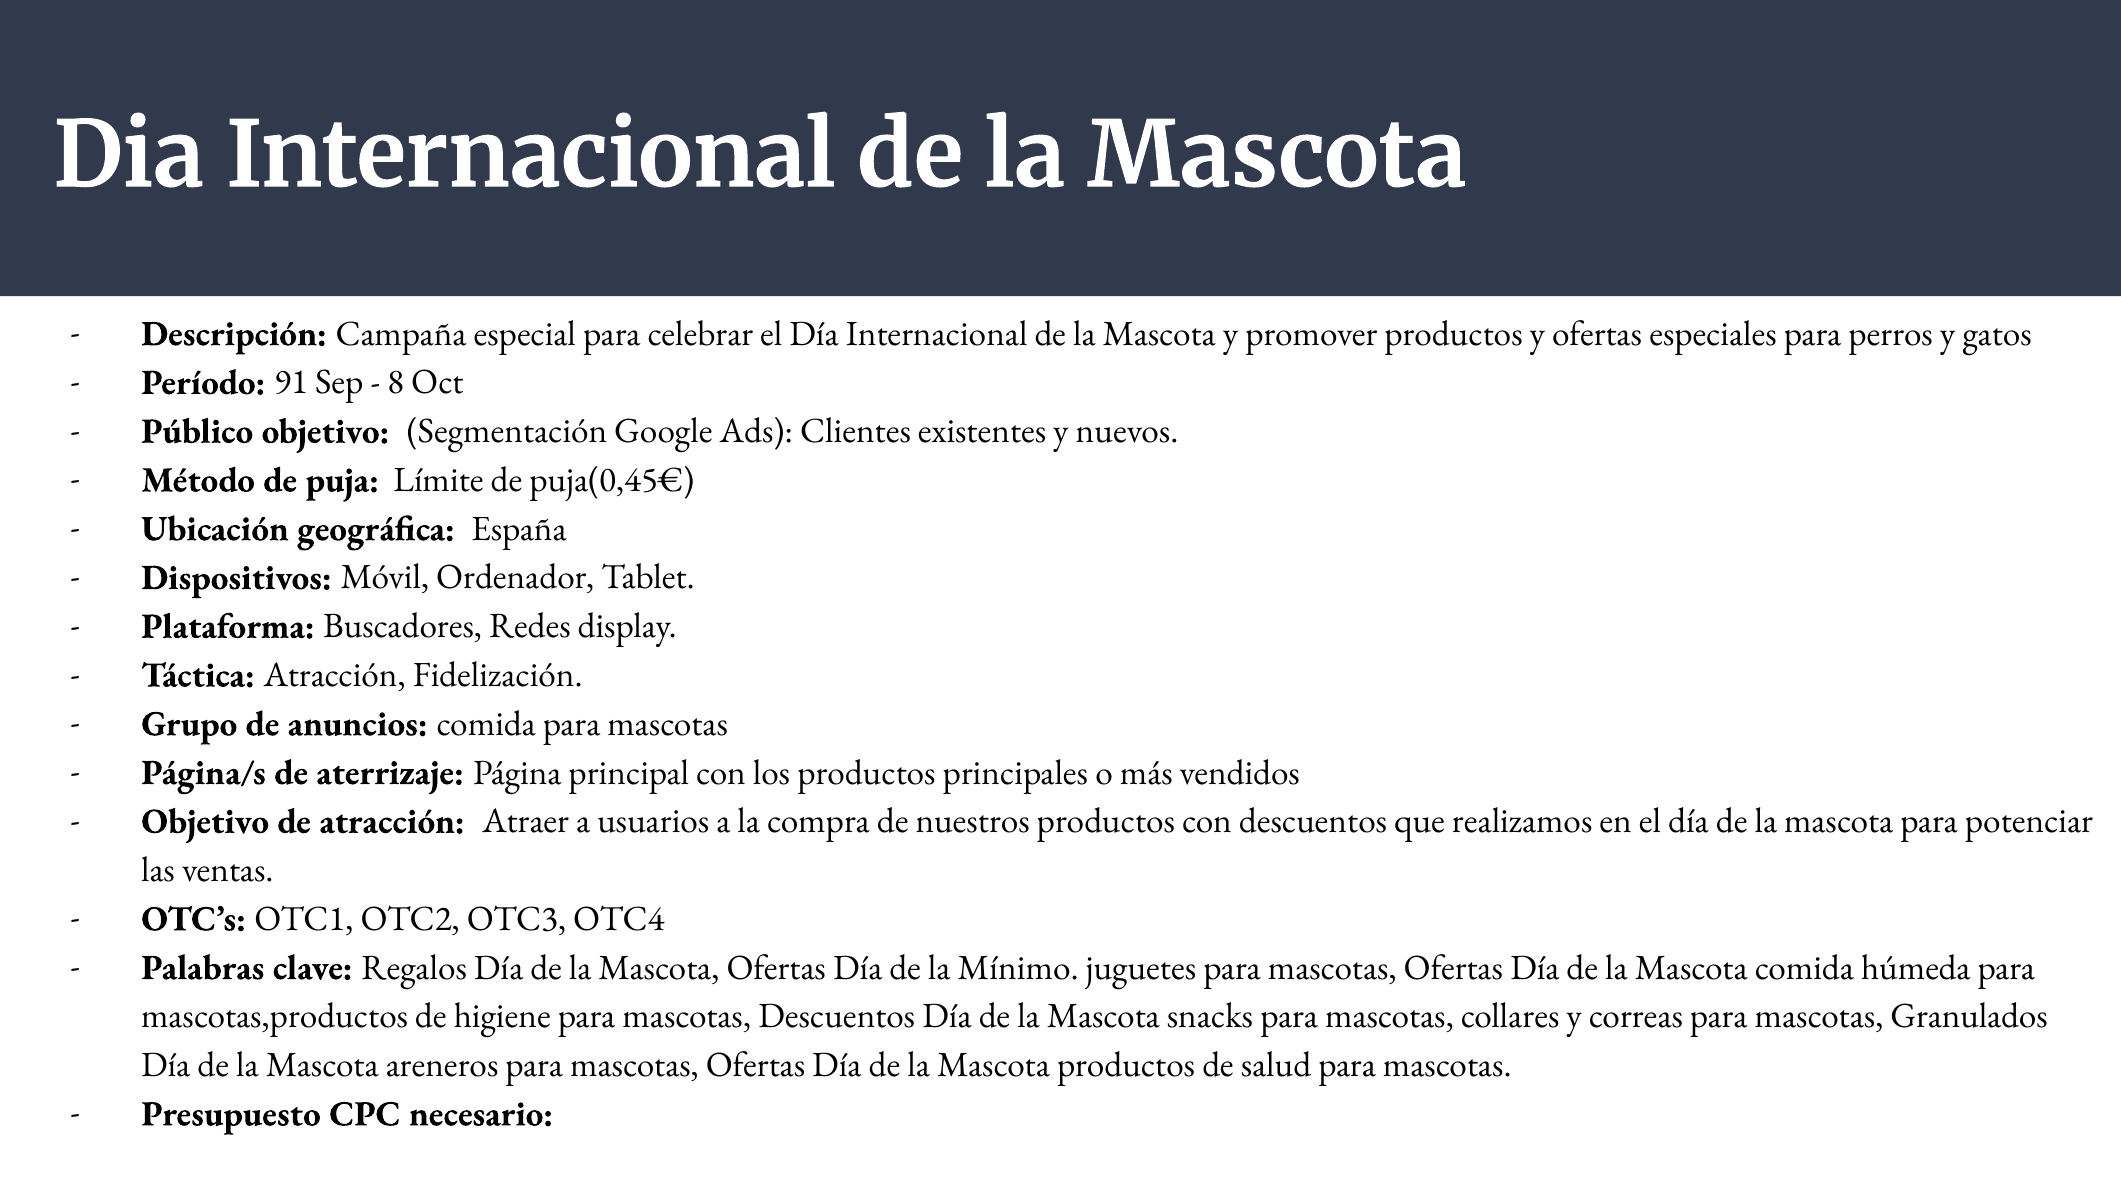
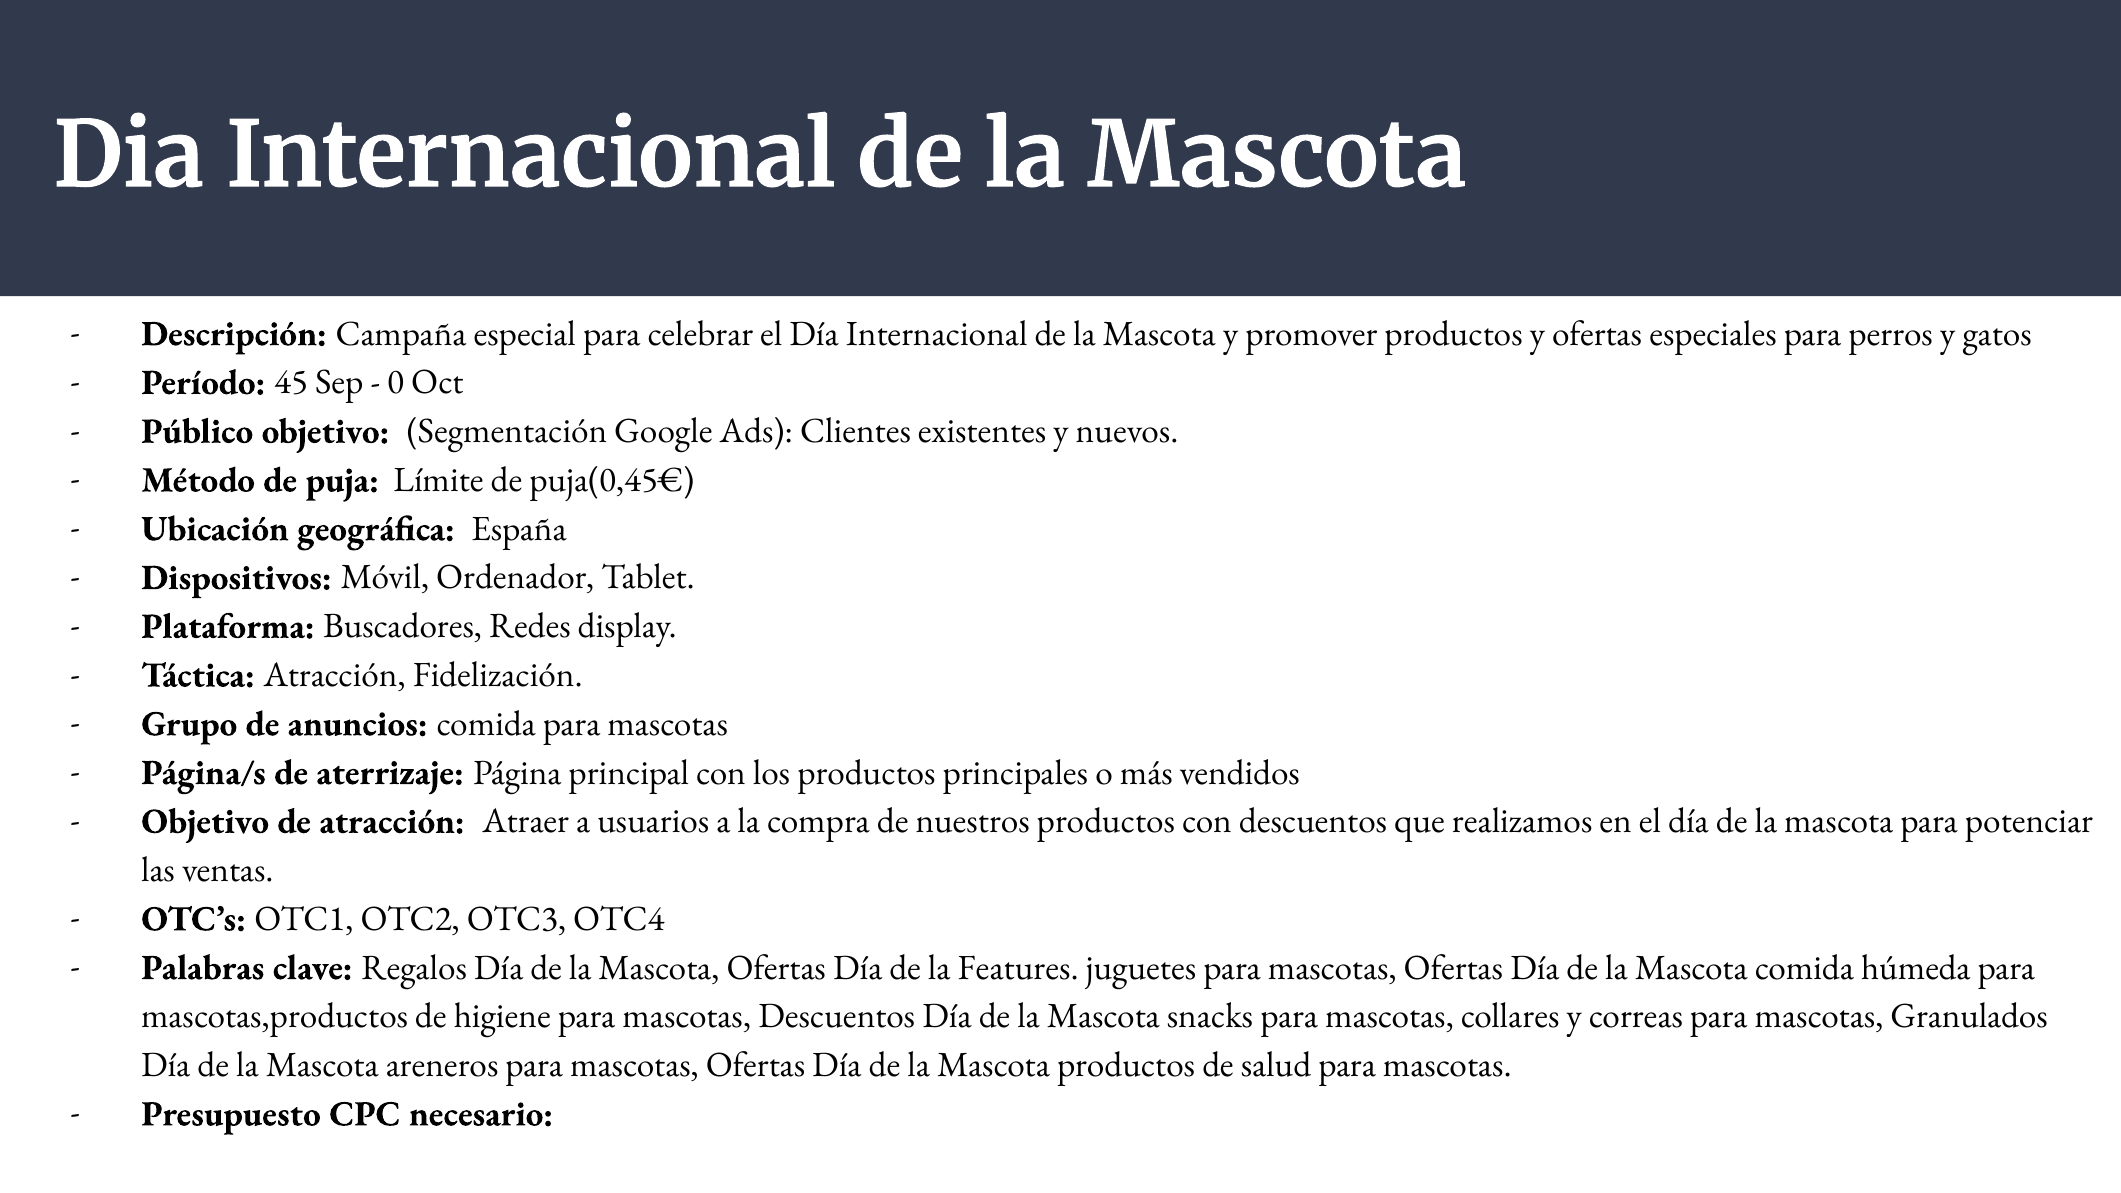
91: 91 -> 45 (291, 382)
8: 8 -> 0 (396, 382)
Mínimo: Mínimo -> Features (1018, 968)
